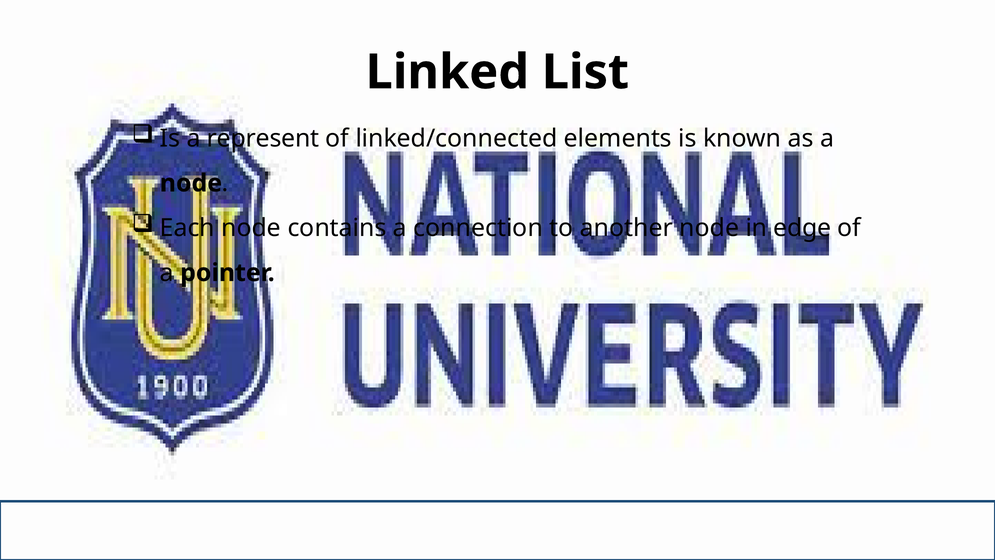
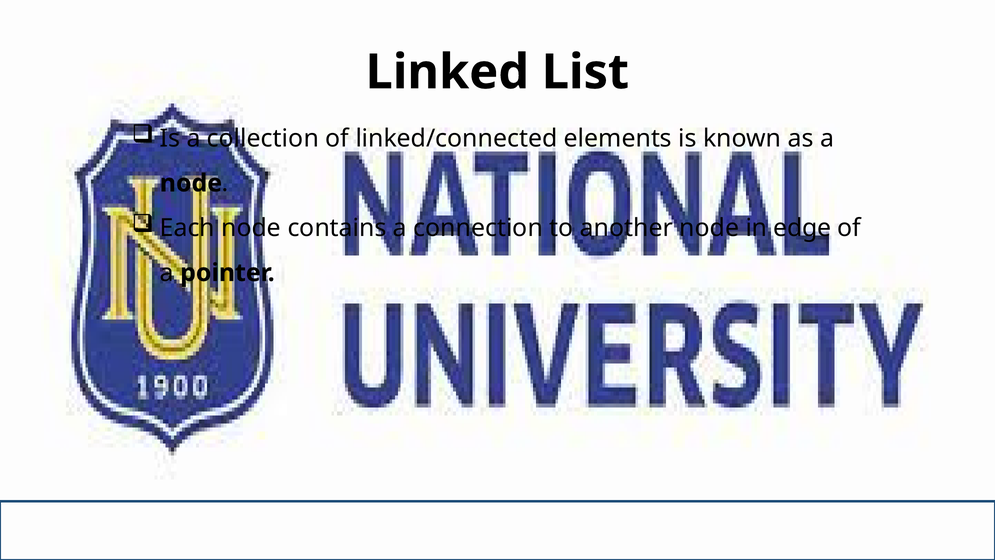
represent: represent -> collection (263, 138)
